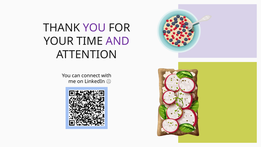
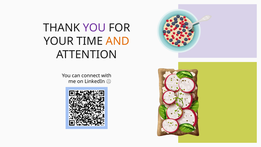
AND colour: purple -> orange (118, 41)
